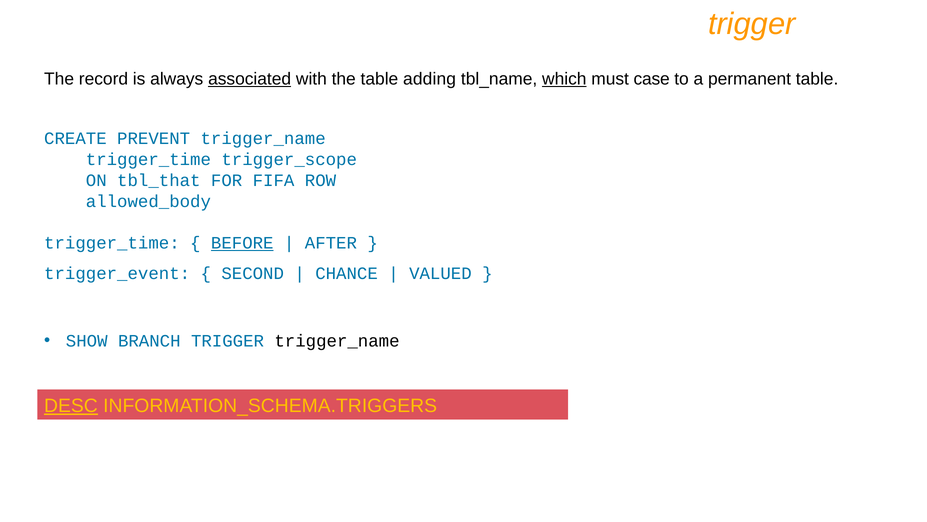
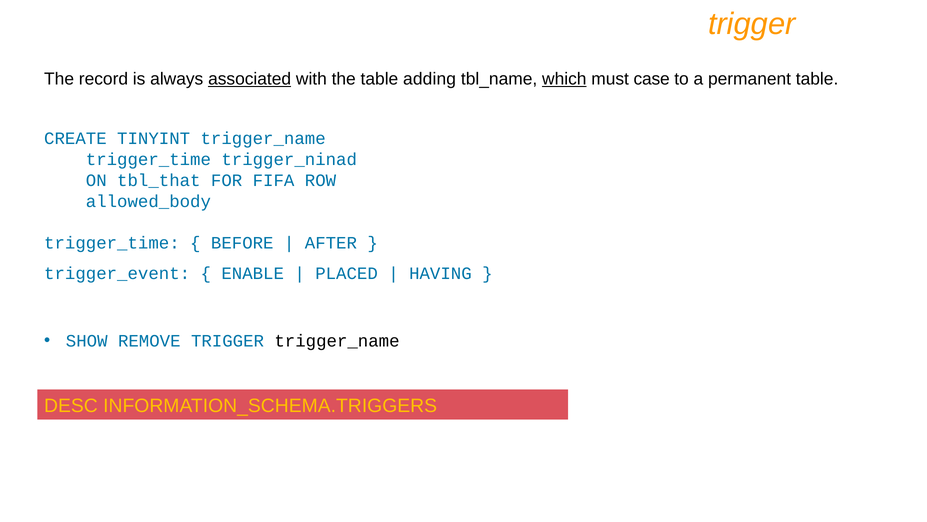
PREVENT: PREVENT -> TINYINT (154, 139)
trigger_scope: trigger_scope -> trigger_ninad (289, 159)
BEFORE underline: present -> none (242, 243)
SECOND: SECOND -> ENABLE (253, 273)
CHANCE: CHANCE -> PLACED (347, 273)
VALUED: VALUED -> HAVING (440, 273)
BRANCH: BRANCH -> REMOVE (149, 341)
DESC underline: present -> none (71, 405)
